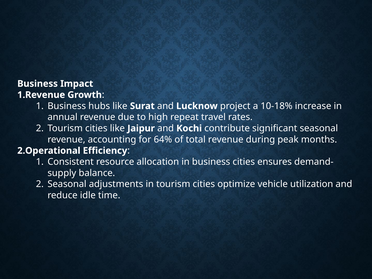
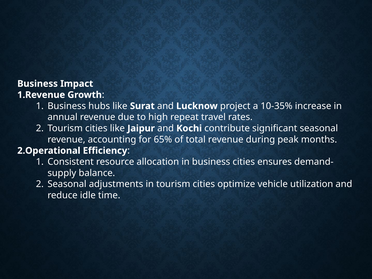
10-18%: 10-18% -> 10-35% (277, 106)
64%: 64% -> 65% (163, 139)
